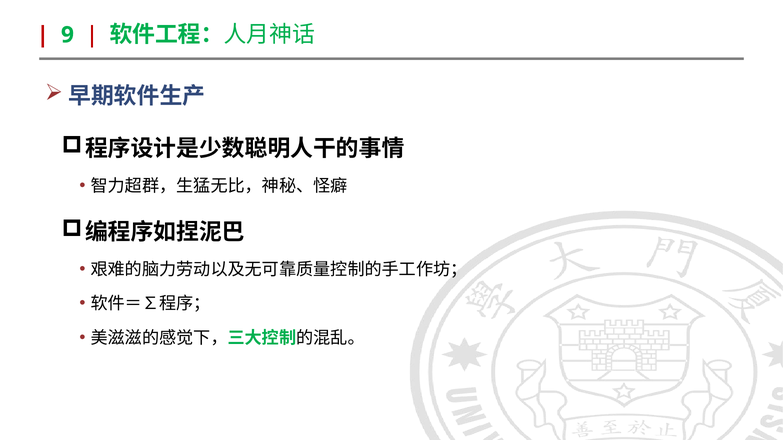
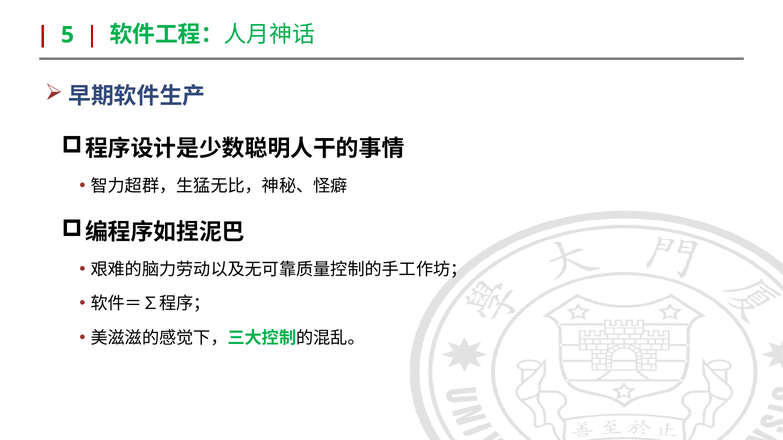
9: 9 -> 5 (67, 35)
